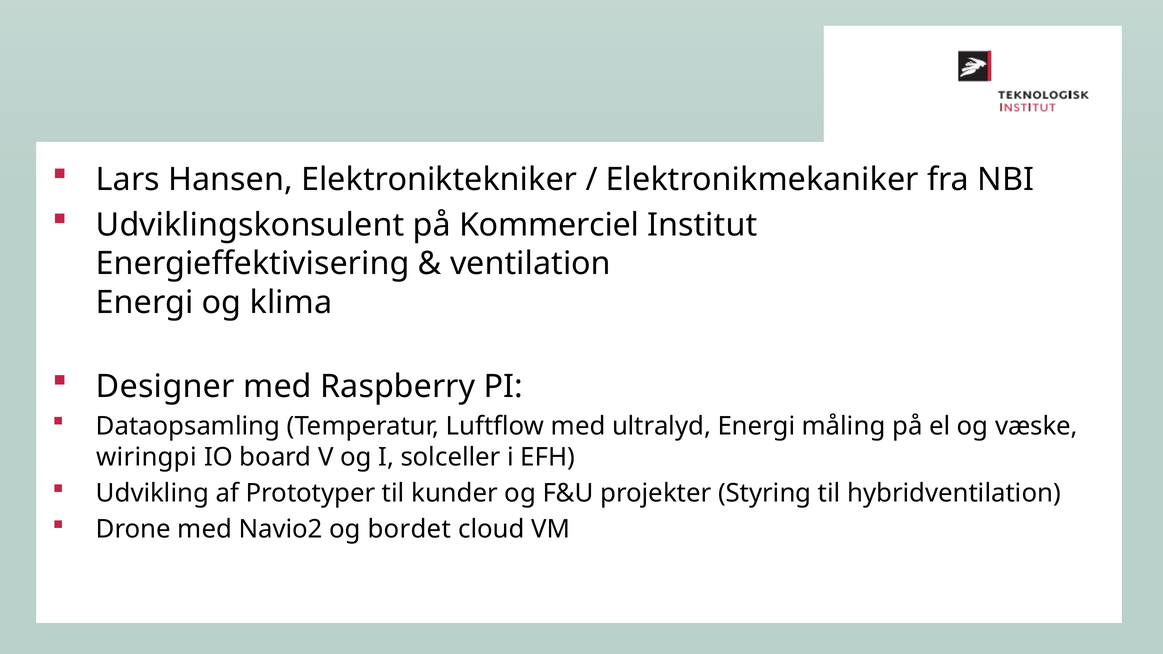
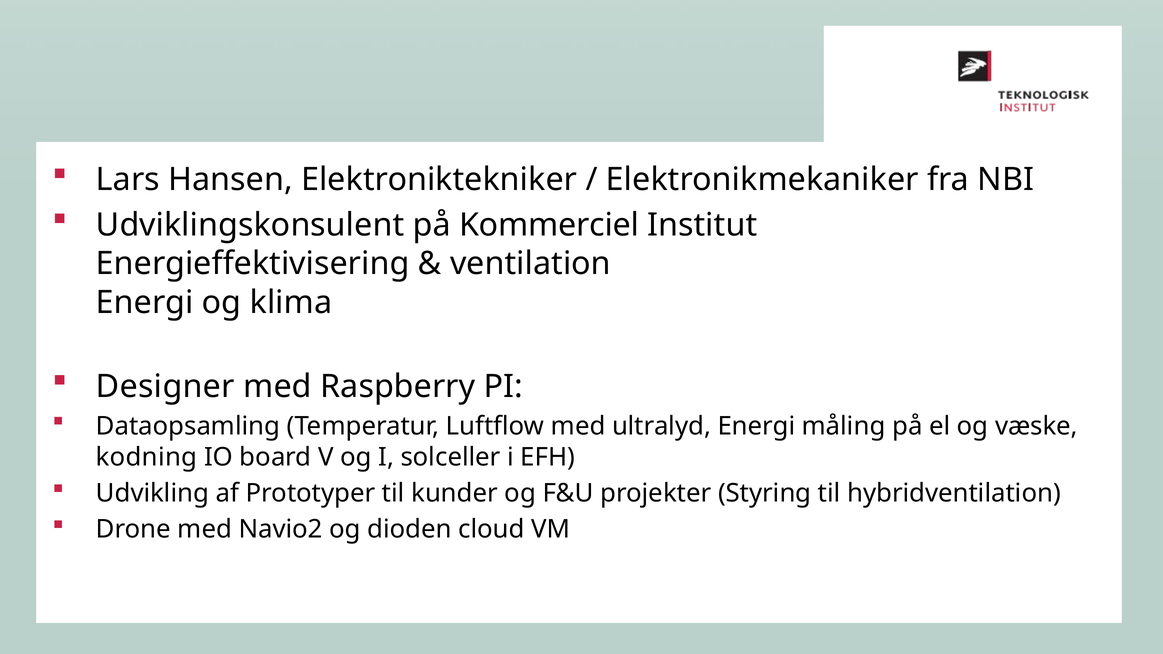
wiringpi: wiringpi -> kodning (147, 457)
bordet: bordet -> dioden (409, 530)
